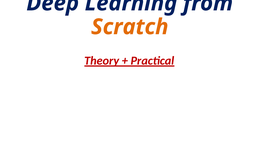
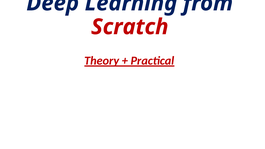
Scratch colour: orange -> red (130, 27)
